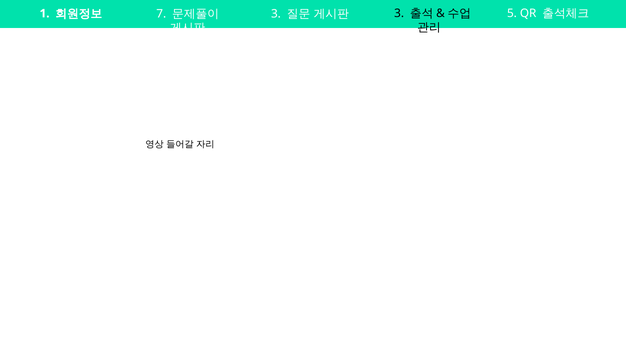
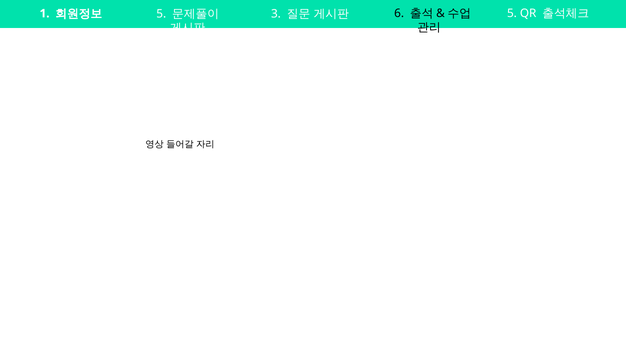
3: 3 -> 6 (399, 14)
7: 7 -> 5 (161, 14)
